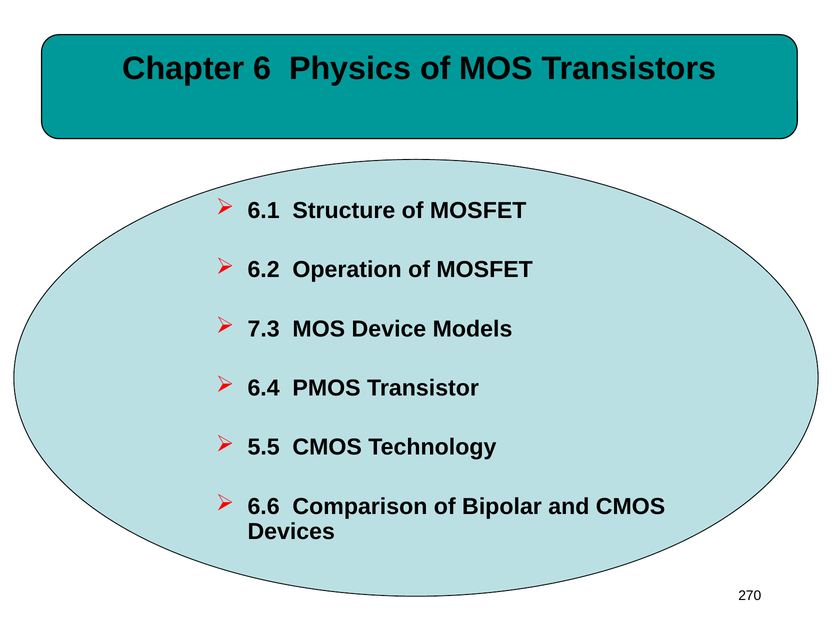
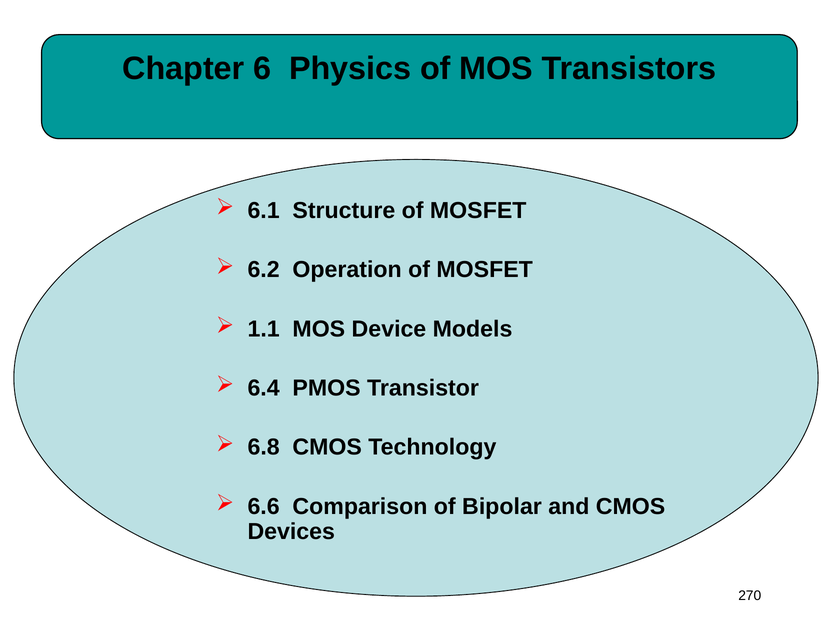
7.3: 7.3 -> 1.1 (264, 329)
5.5: 5.5 -> 6.8 (264, 447)
